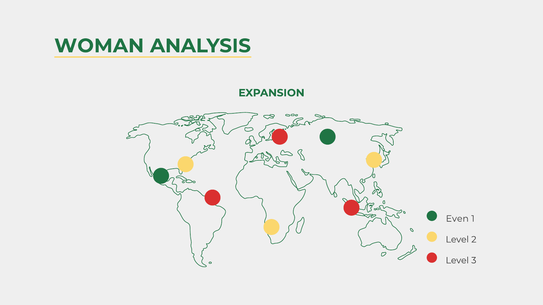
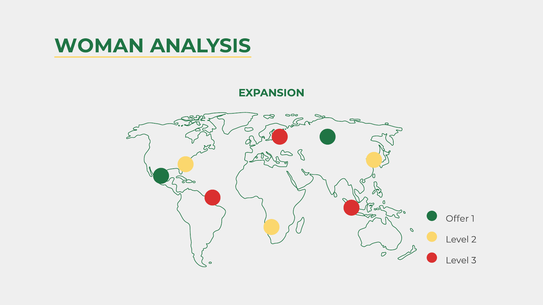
Even: Even -> Offer (457, 219)
